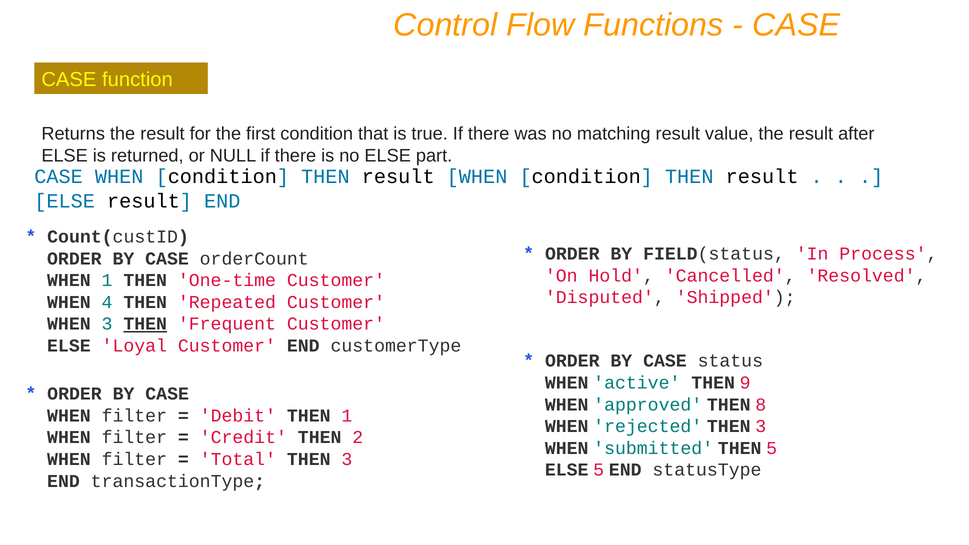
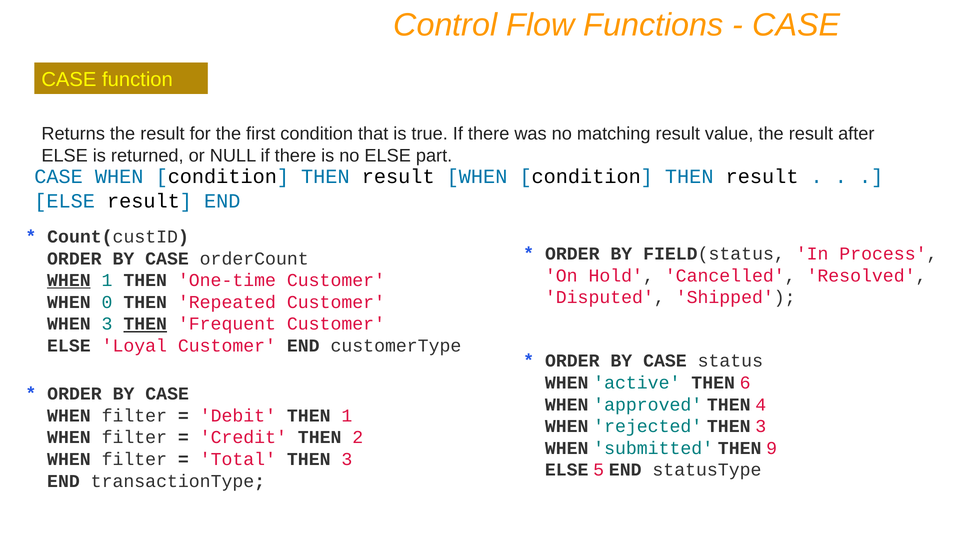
WHEN underline: none -> present (69, 280)
4: 4 -> 0 (107, 302)
9: 9 -> 6 (745, 383)
8: 8 -> 4 (761, 405)
THEN 5: 5 -> 9 (772, 448)
